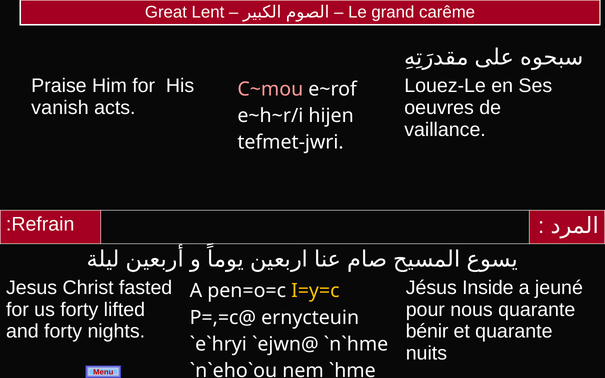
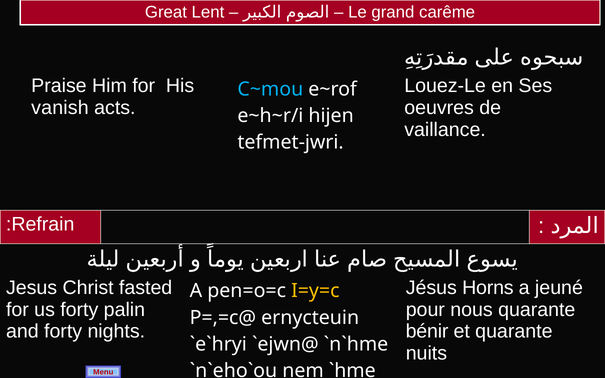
C~mou colour: pink -> light blue (270, 89)
Inside: Inside -> Horns (488, 288)
lifted: lifted -> palin (124, 310)
